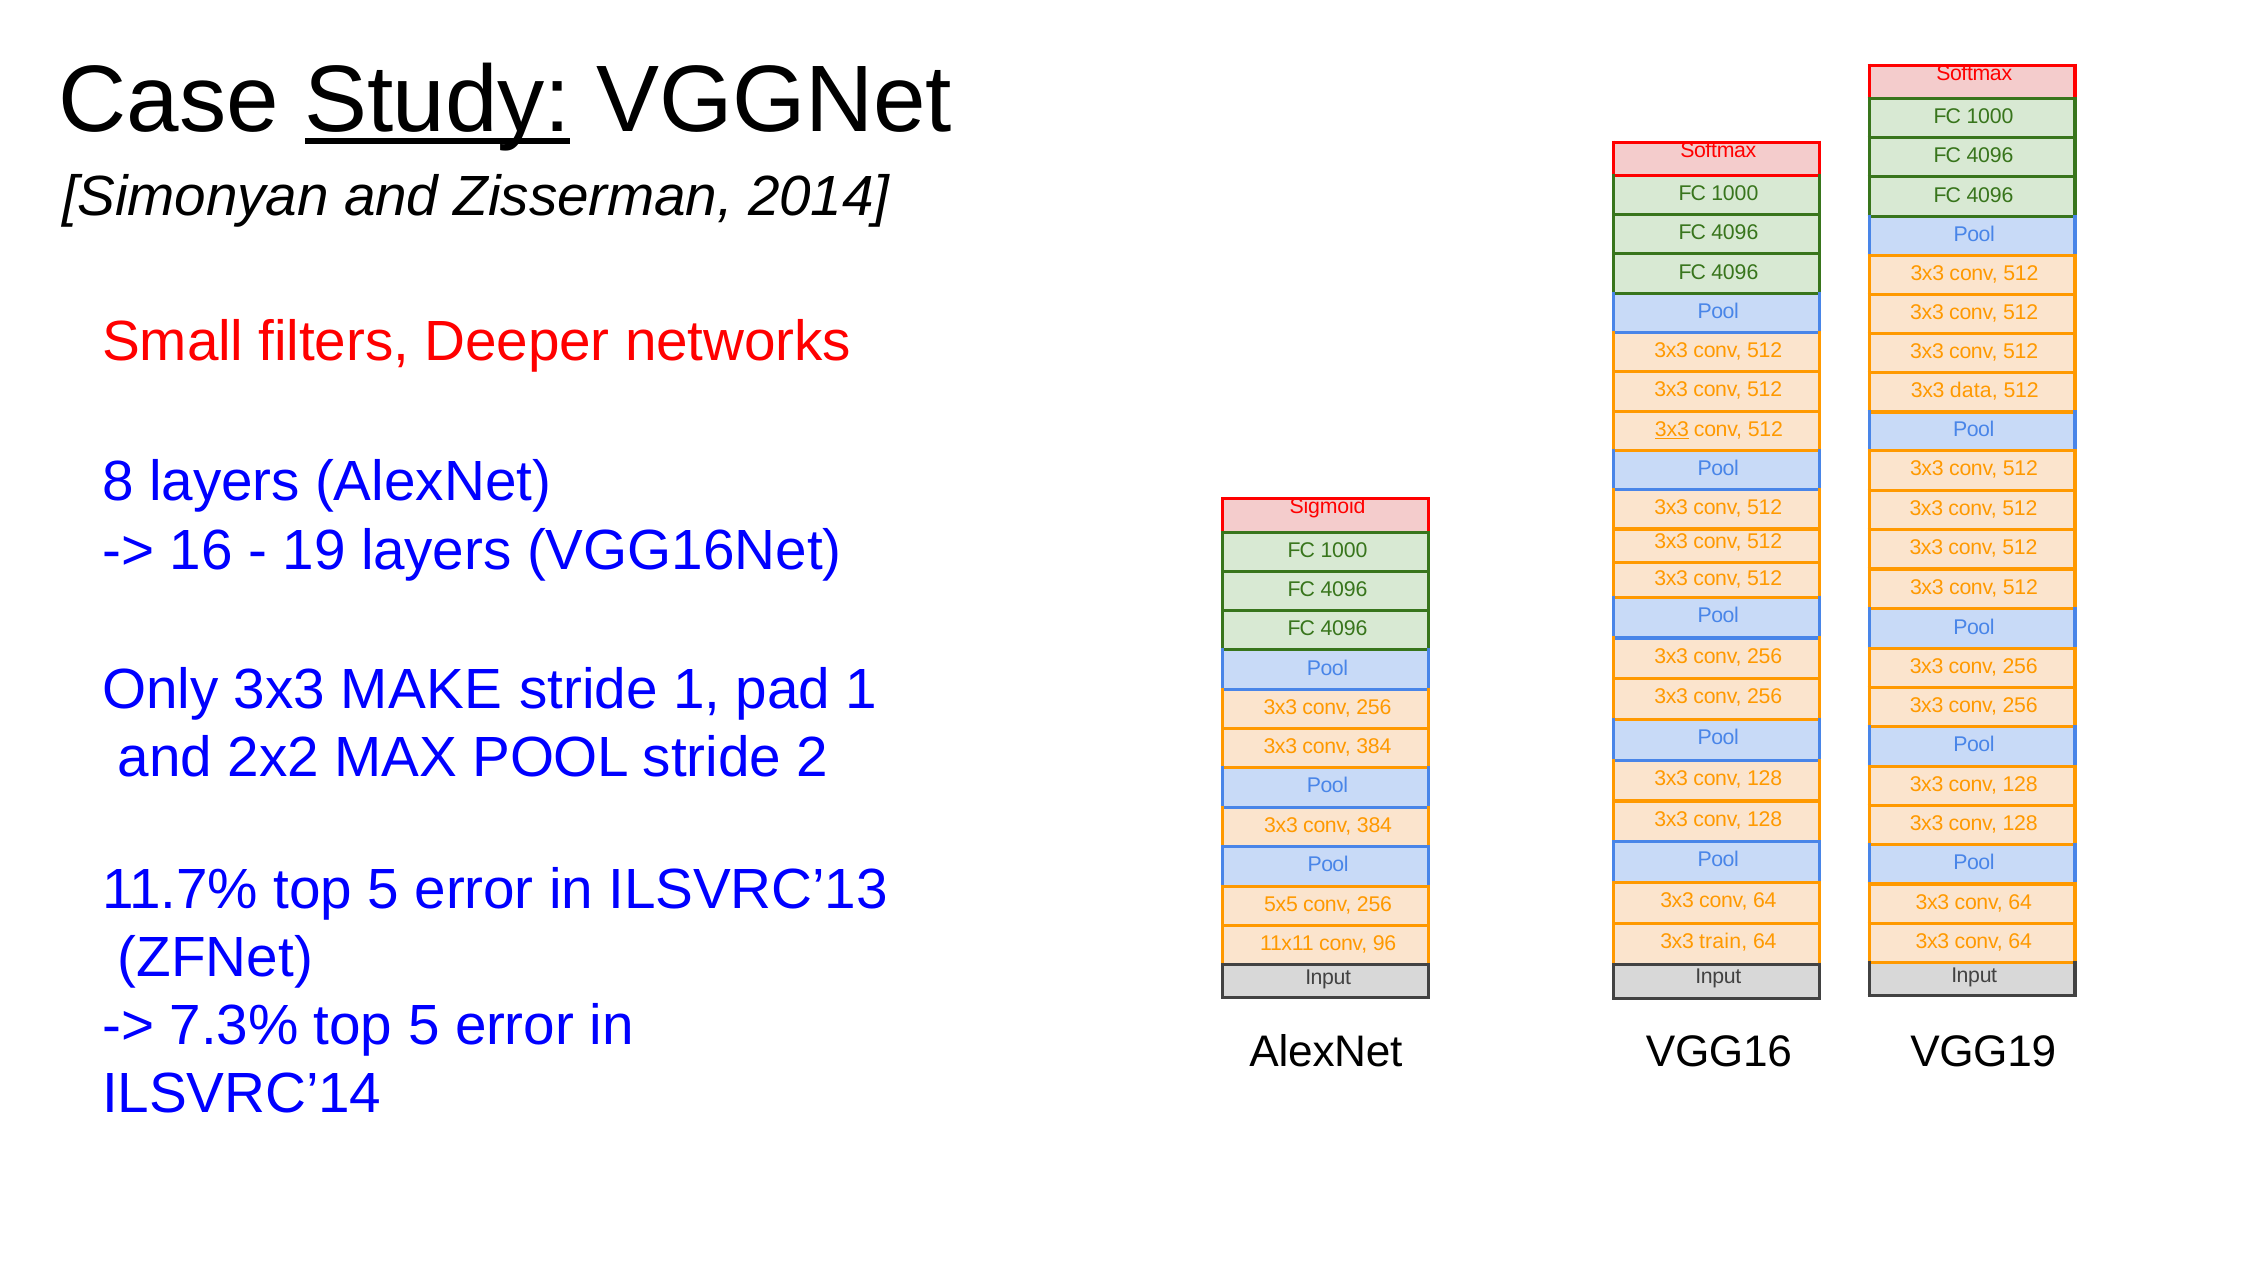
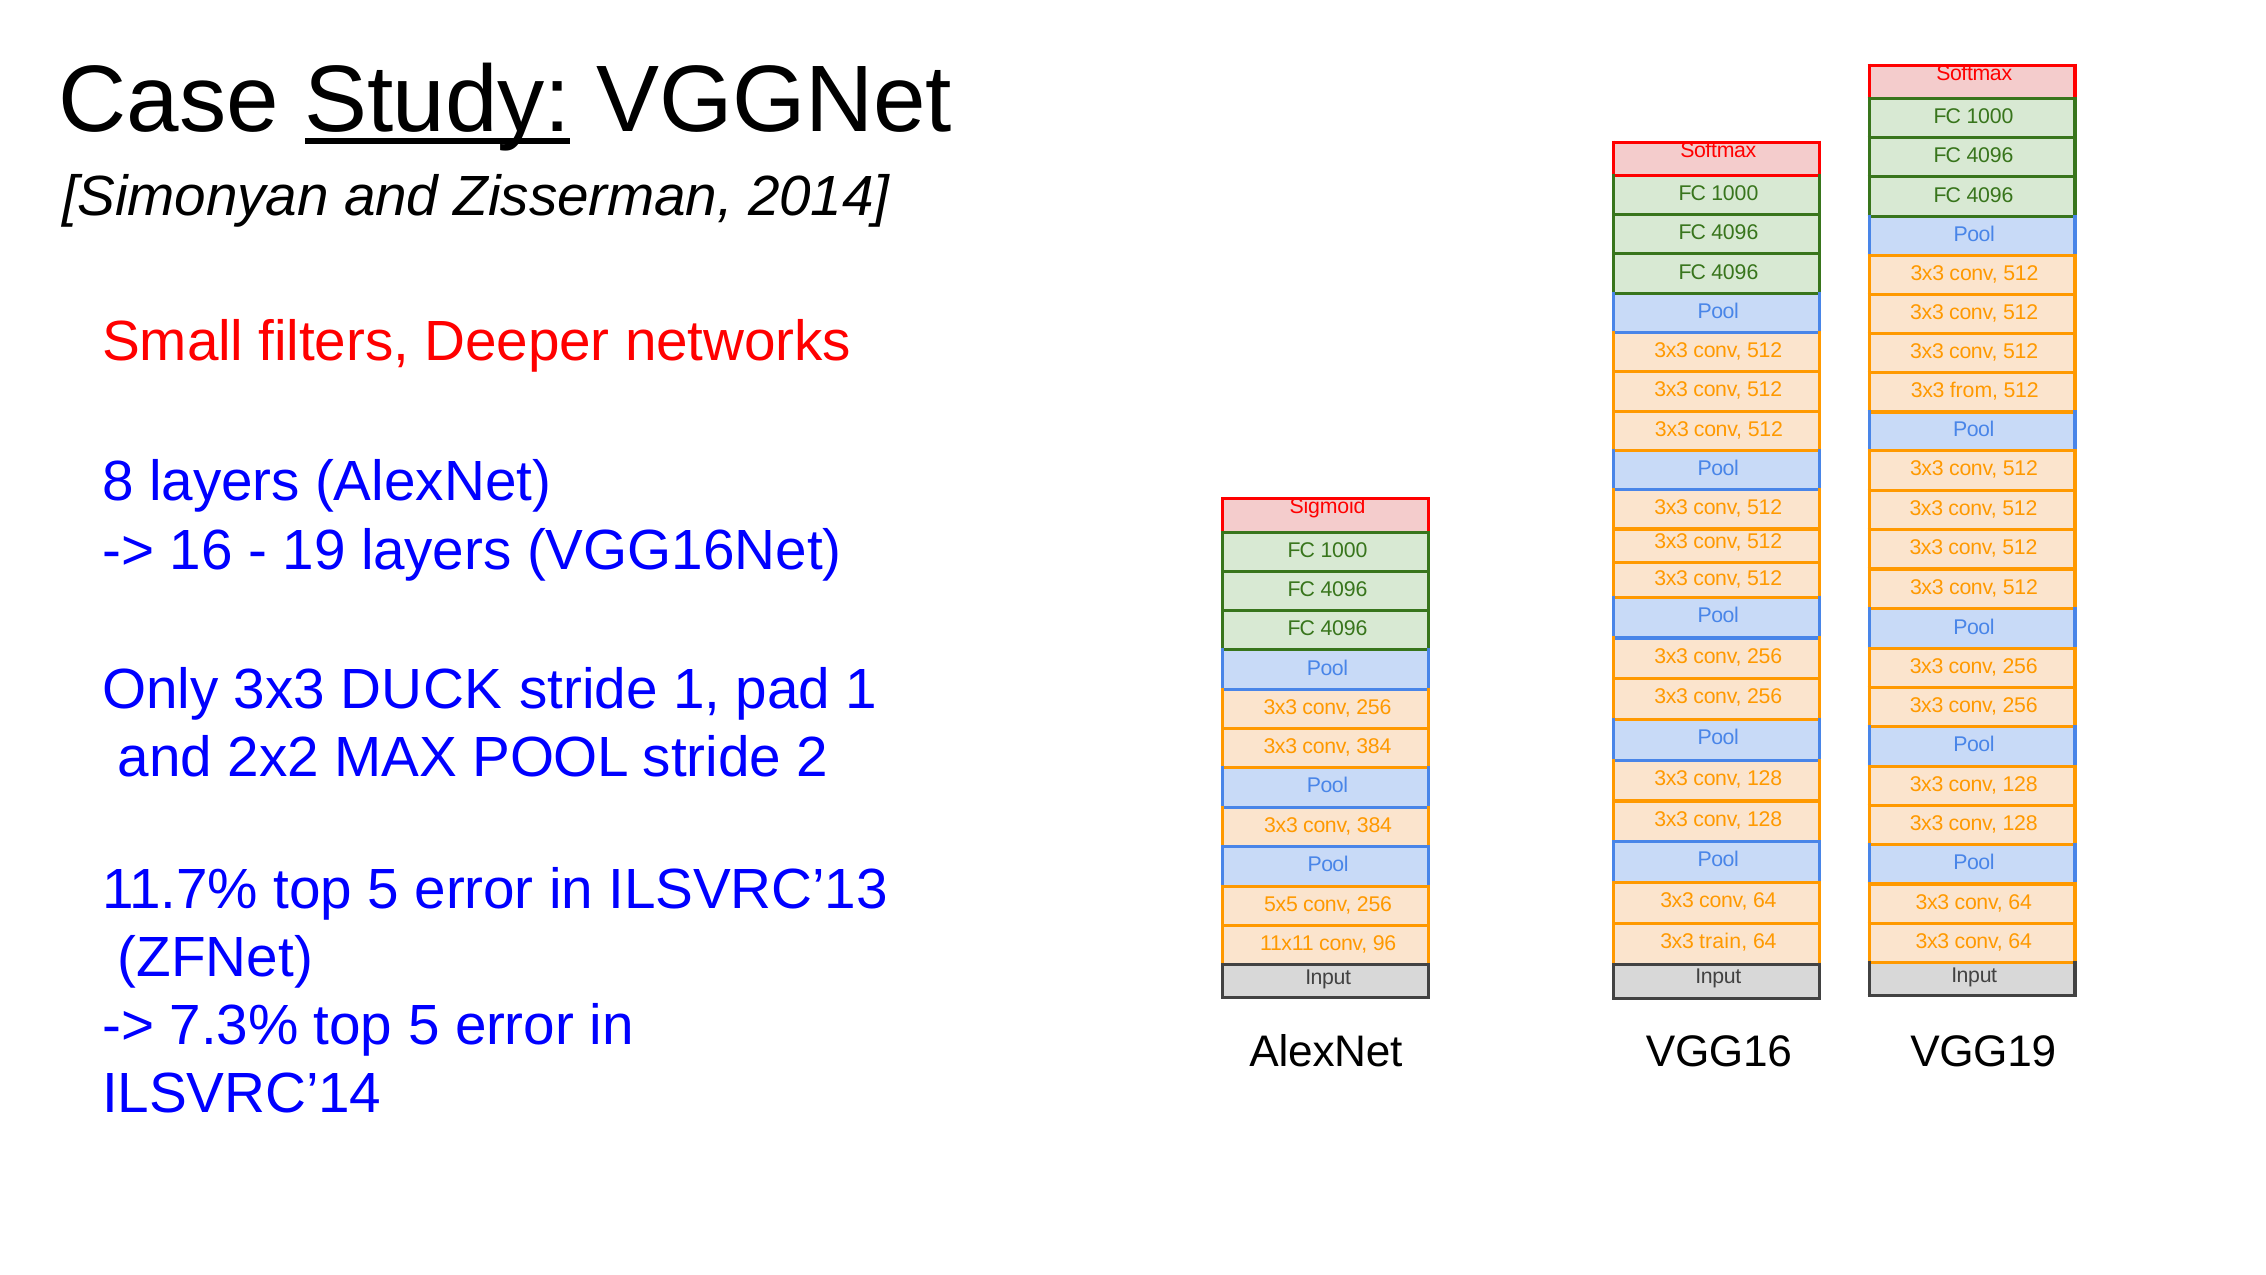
data: data -> from (1974, 391)
3x3 underline: present -> none (1672, 429)
MAKE: MAKE -> DUCK (422, 690)
